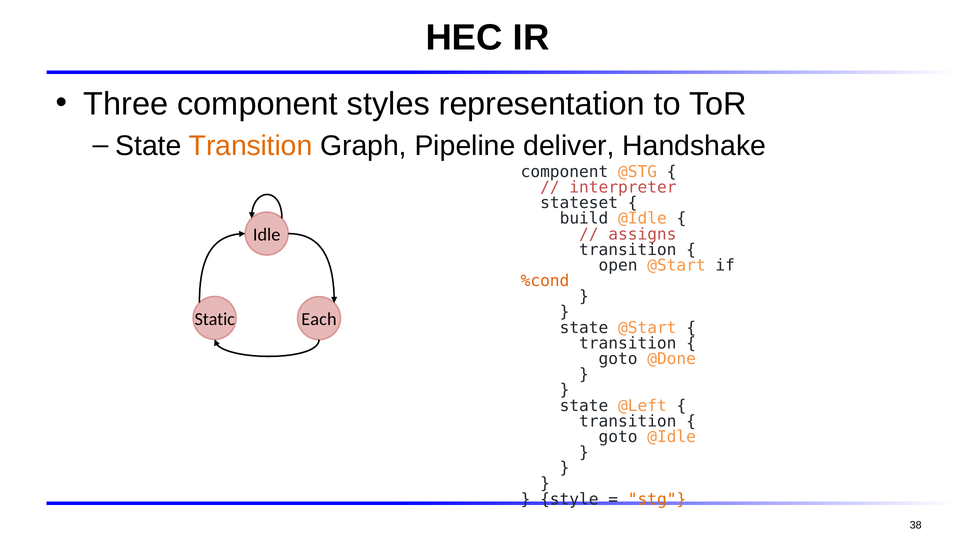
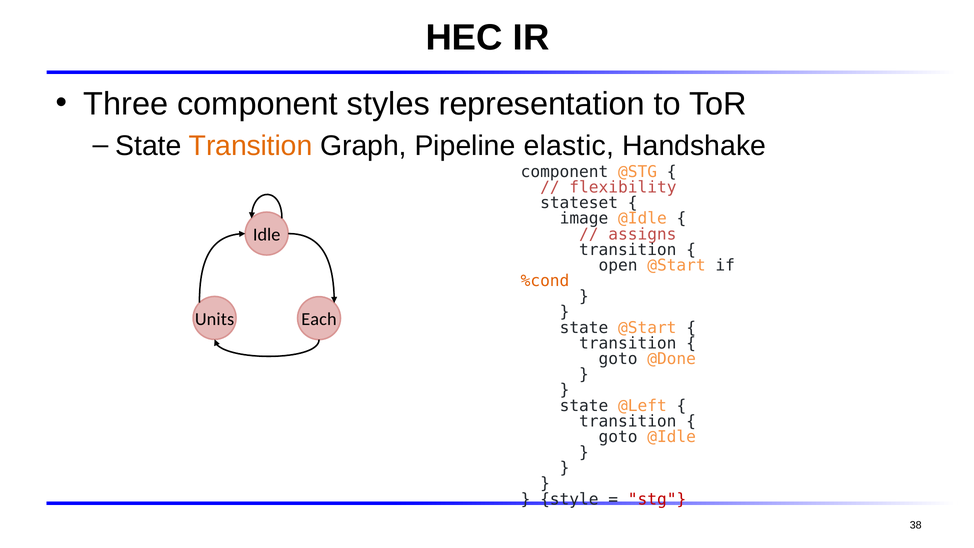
deliver: deliver -> elastic (569, 146)
interpreter: interpreter -> flexibility (623, 187)
build: build -> image (584, 219)
Static: Static -> Units (215, 319)
stg colour: orange -> red (657, 499)
